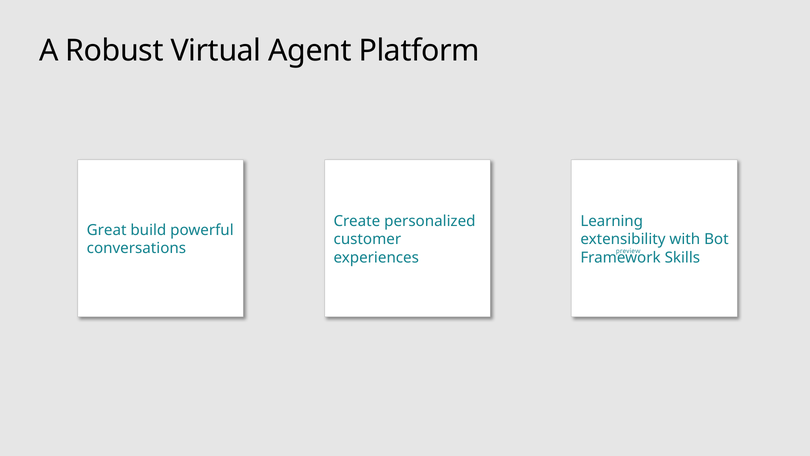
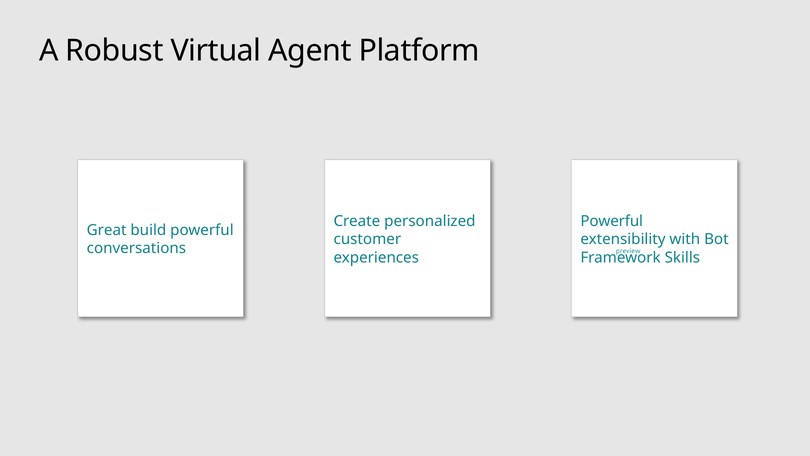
Learning: Learning -> Powerful (612, 221)
